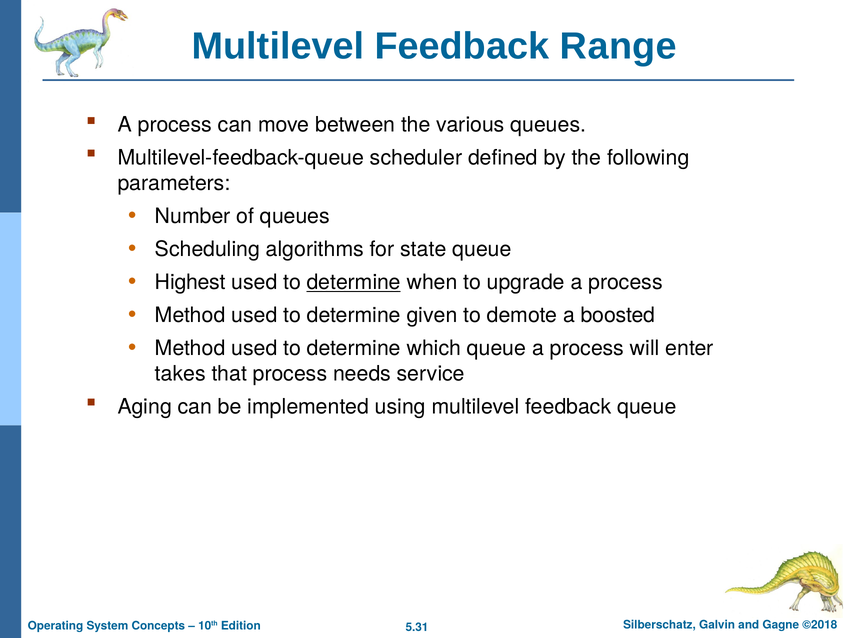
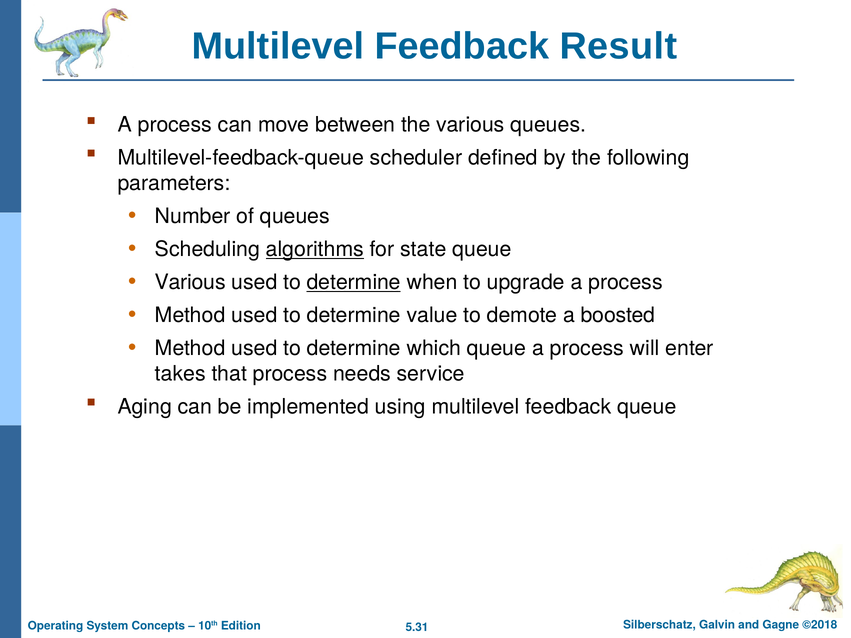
Range: Range -> Result (618, 46)
algorithms underline: none -> present (315, 249)
Highest: Highest -> Various (190, 282)
given: given -> value (432, 315)
